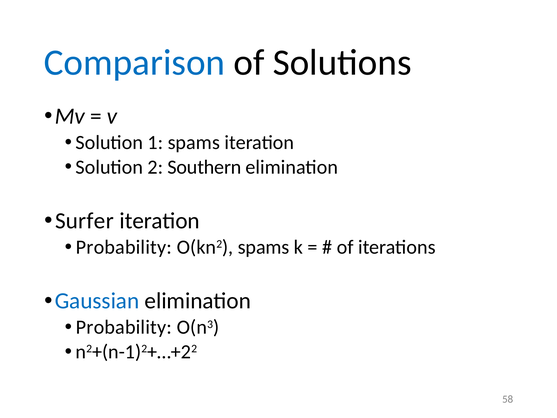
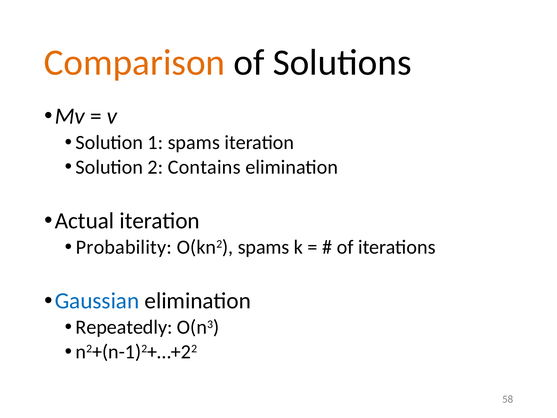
Comparison colour: blue -> orange (134, 62)
Southern: Southern -> Contains (204, 167)
Surfer: Surfer -> Actual (85, 221)
Probability: Probability -> Repeatedly (124, 327)
